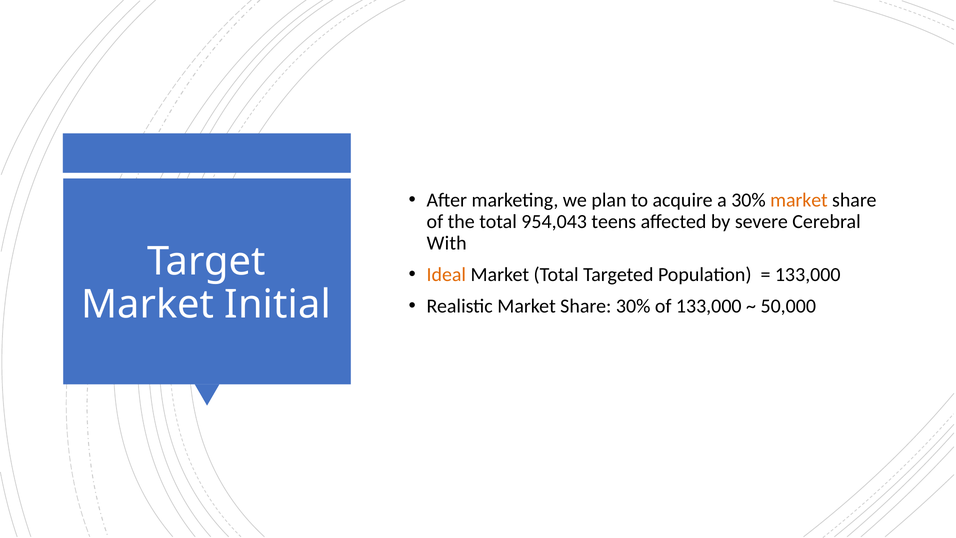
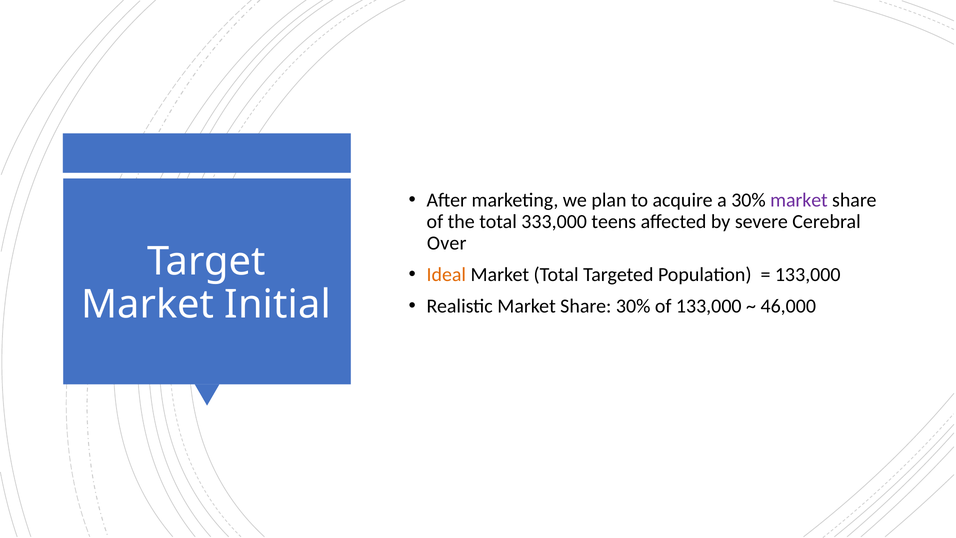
market colour: orange -> purple (799, 200)
954,043: 954,043 -> 333,000 (554, 222)
With: With -> Over (447, 243)
50,000: 50,000 -> 46,000 (788, 306)
